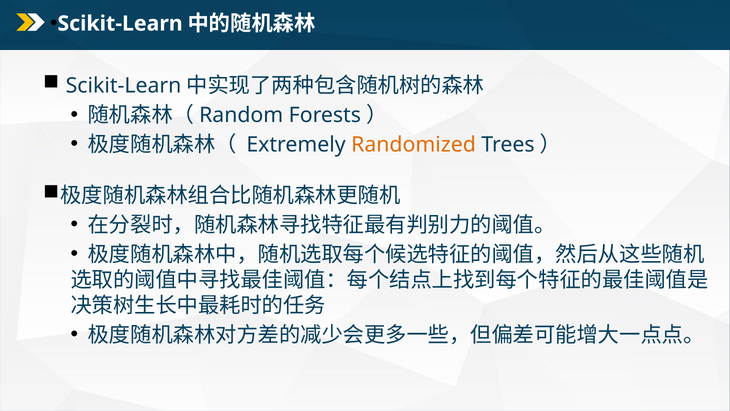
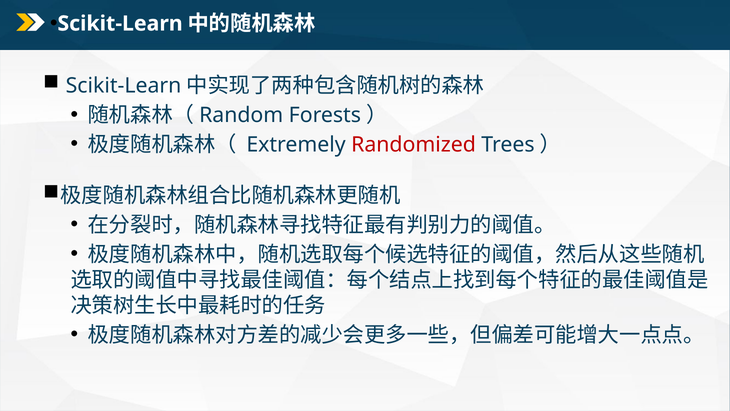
Randomized colour: orange -> red (414, 144)
